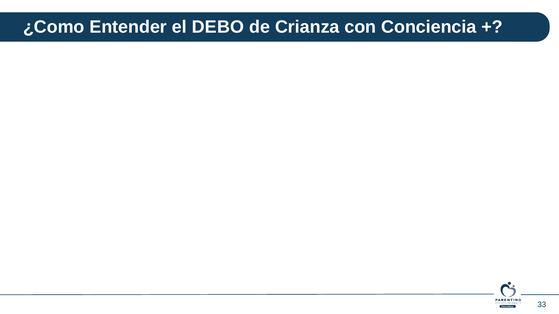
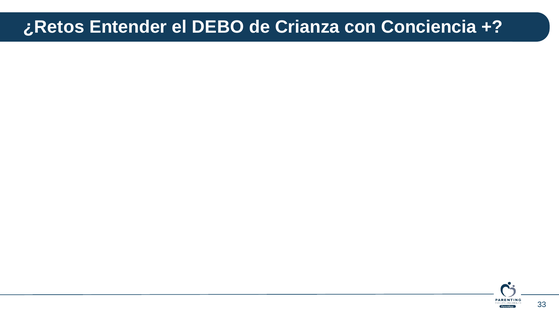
¿Como: ¿Como -> ¿Retos (54, 27)
